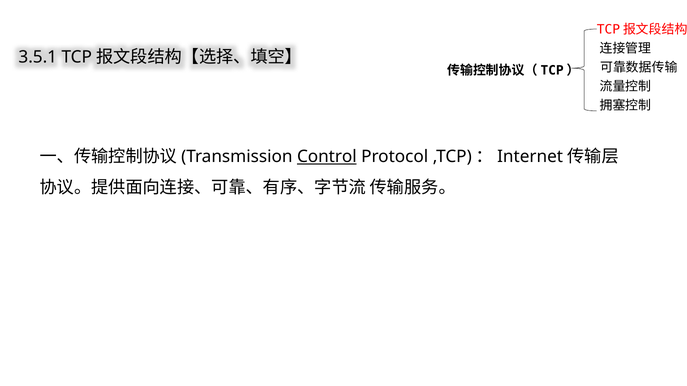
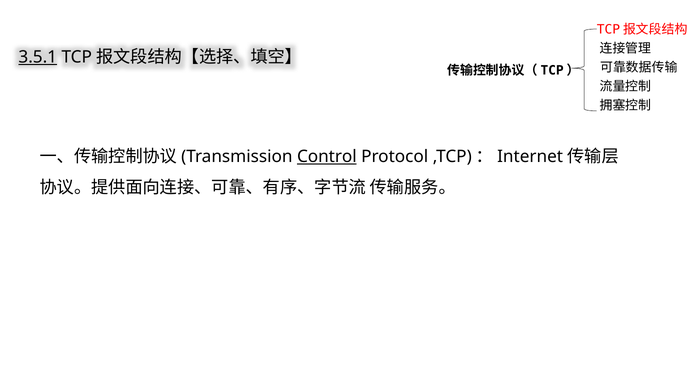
3.5.1 underline: none -> present (38, 57)
